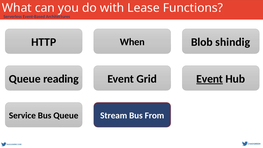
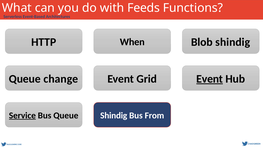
Lease: Lease -> Feeds (144, 8)
reading: reading -> change (61, 79)
Service underline: none -> present (22, 115)
Queue Stream: Stream -> Shindig (114, 115)
